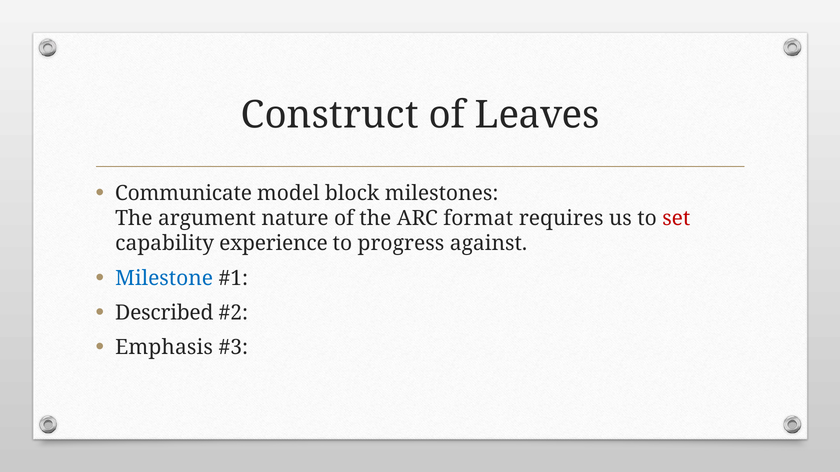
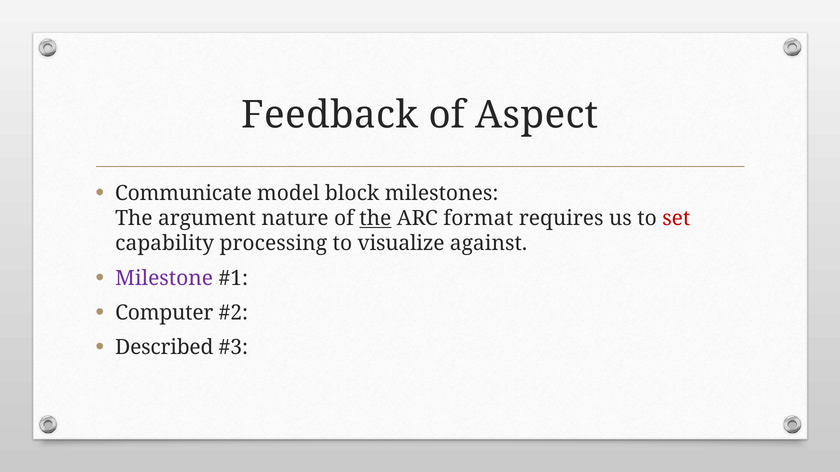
Construct: Construct -> Feedback (330, 115)
Leaves: Leaves -> Aspect (537, 115)
the underline: none -> present (375, 219)
experience: experience -> processing (273, 244)
progress: progress -> visualize (401, 244)
Milestone colour: blue -> purple (164, 278)
Described: Described -> Computer (164, 313)
Emphasis: Emphasis -> Described (164, 348)
